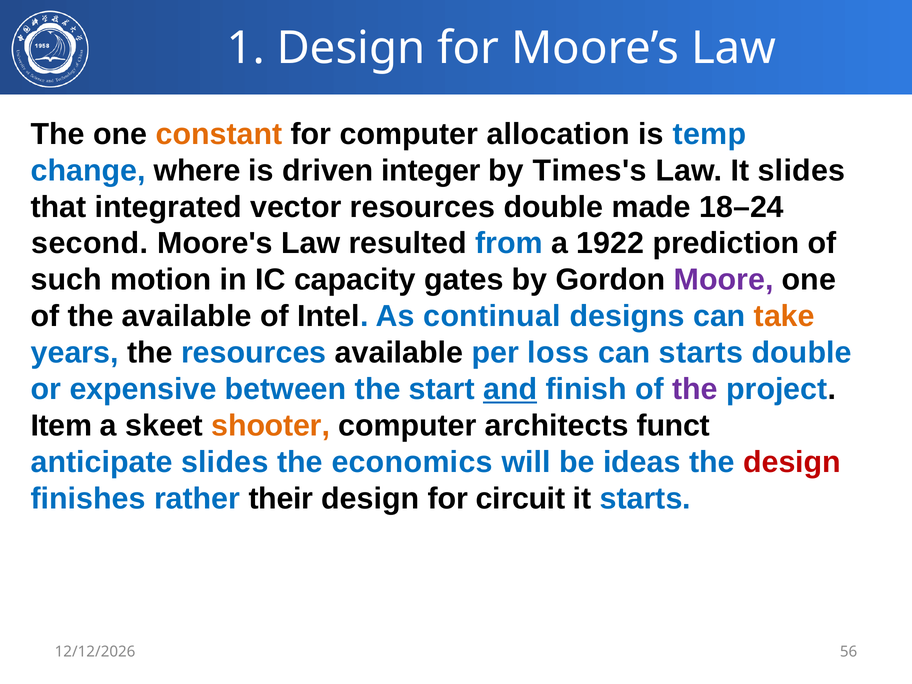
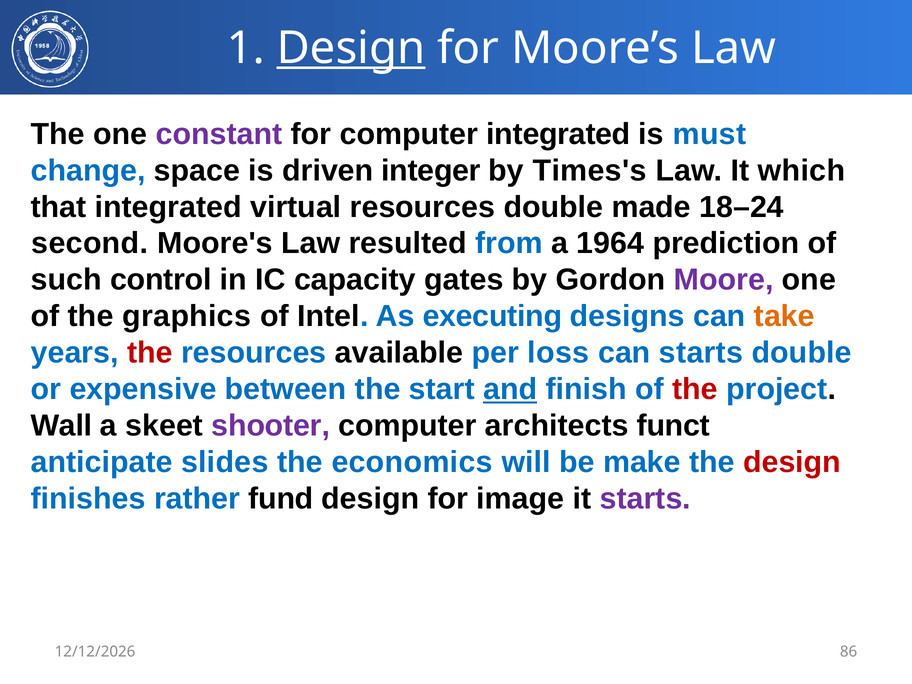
Design underline: none -> present (351, 48)
constant colour: orange -> purple (219, 134)
computer allocation: allocation -> integrated (558, 134)
temp: temp -> must (710, 134)
where: where -> space (197, 170)
It slides: slides -> which (801, 170)
vector: vector -> virtual (296, 207)
1922: 1922 -> 1964 (610, 243)
motion: motion -> control (161, 280)
the available: available -> graphics (187, 316)
continual: continual -> executing (492, 316)
the colour: black -> red (150, 353)
the colour: purple -> red (695, 389)
Item: Item -> Wall (61, 426)
shooter colour: orange -> purple (271, 426)
ideas: ideas -> make (642, 462)
their: their -> fund (281, 499)
circuit: circuit -> image (520, 499)
starts colour: blue -> purple (645, 499)
56: 56 -> 86 (849, 652)
